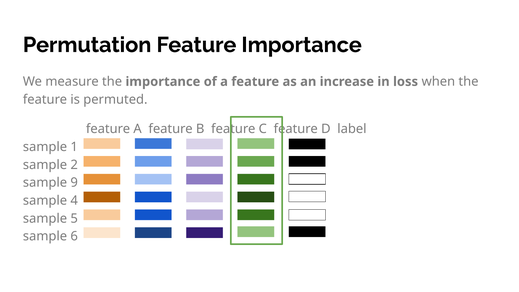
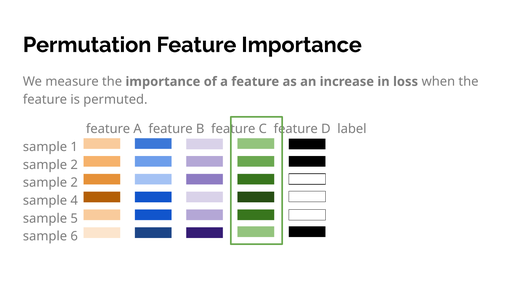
9: 9 -> 2 (74, 183)
